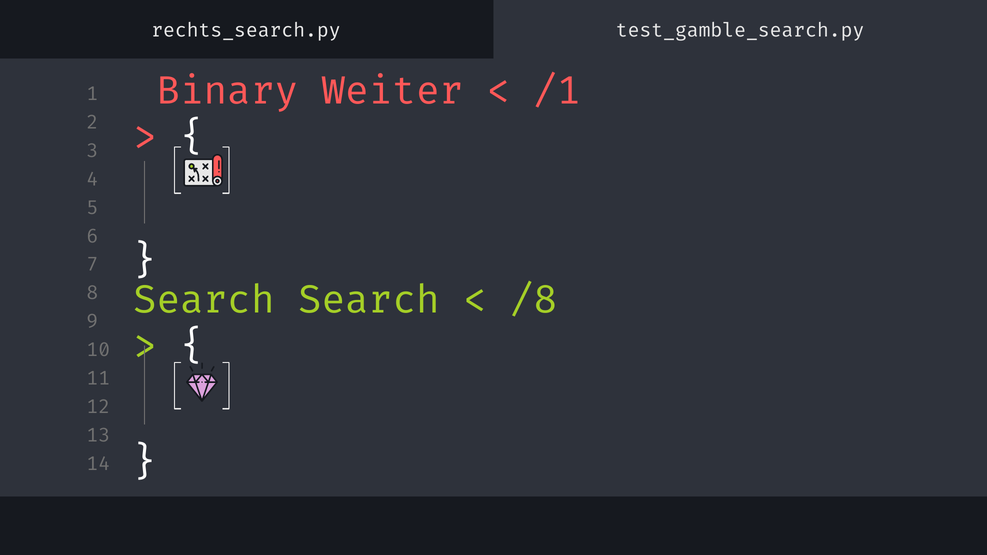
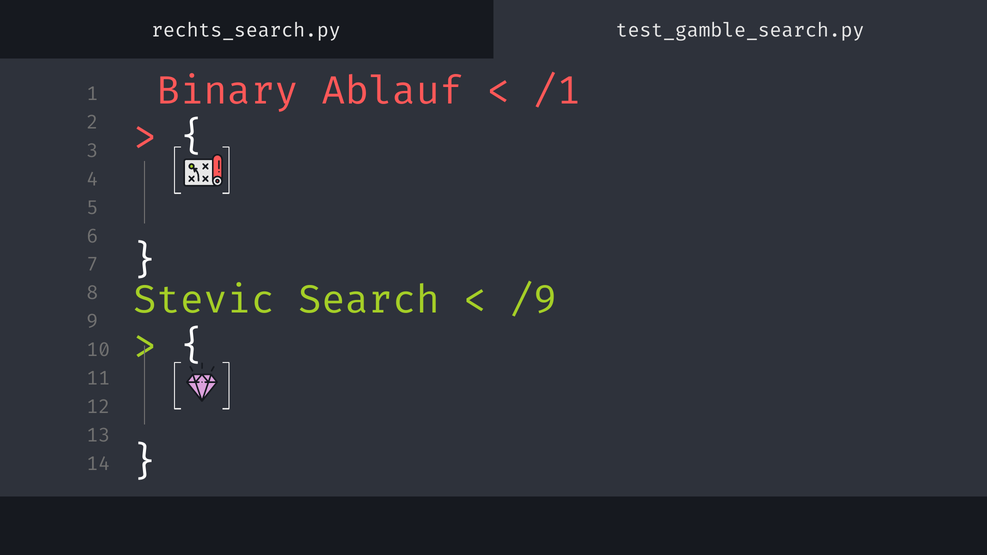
Weiter: Weiter -> Ablauf (392, 91)
Search: Search -> Stevic (204, 300)
/8: /8 -> /9 (534, 300)
